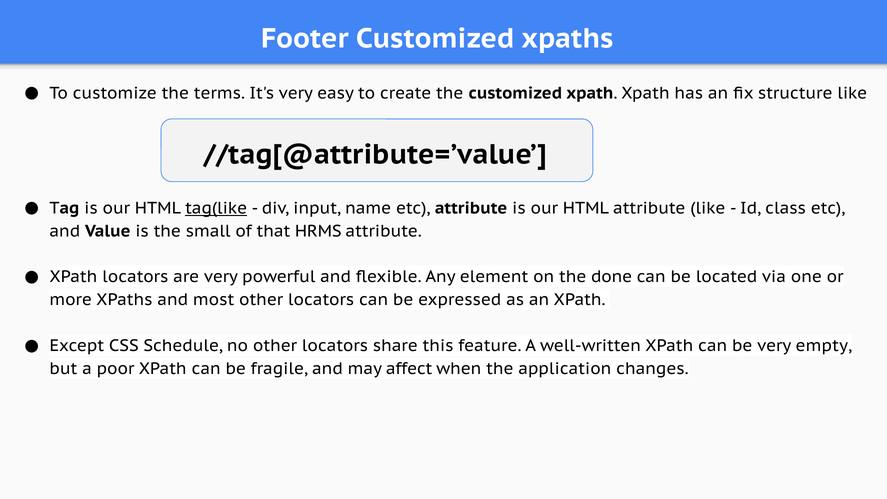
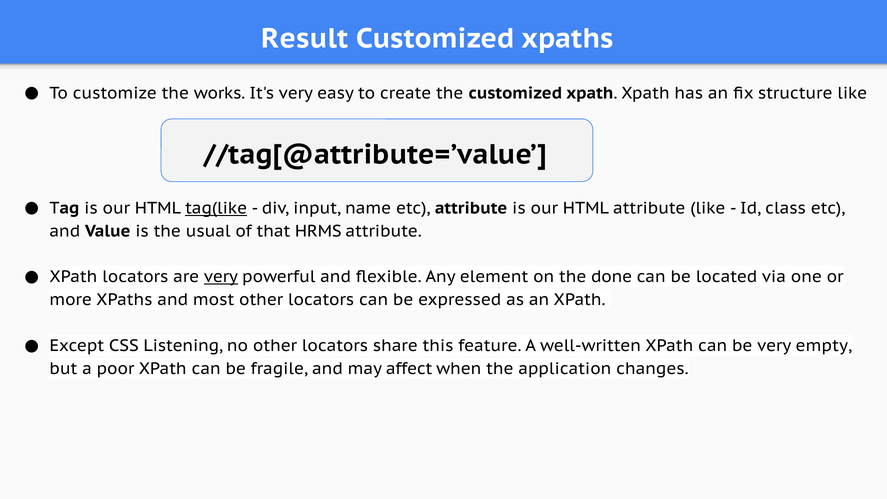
Footer: Footer -> Result (305, 39)
terms: terms -> works (220, 93)
small: small -> usual (208, 231)
very underline: none -> present (221, 277)
Schedule: Schedule -> Listening (183, 346)
